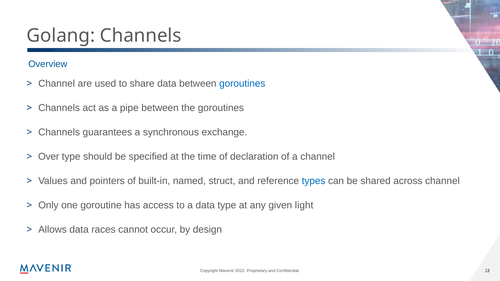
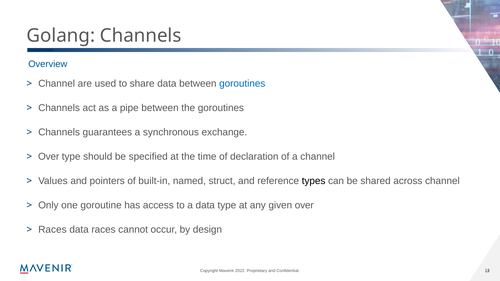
types colour: blue -> black (314, 181)
given light: light -> over (304, 205)
Allows: Allows -> Races (52, 230)
